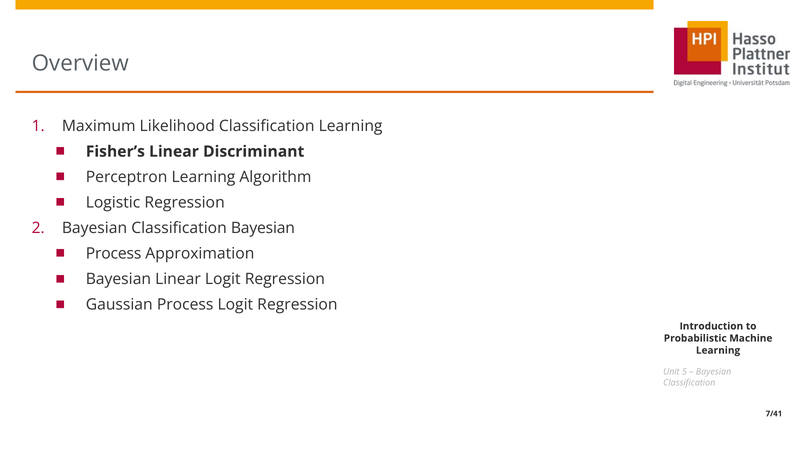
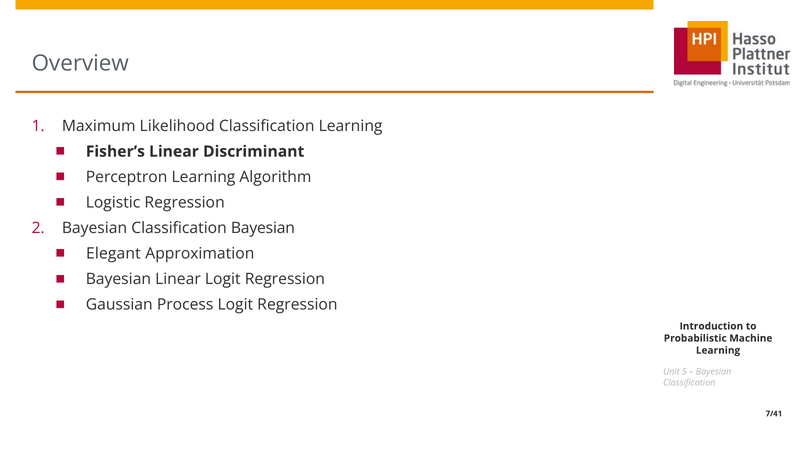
Process: Process -> Elegant (113, 254)
